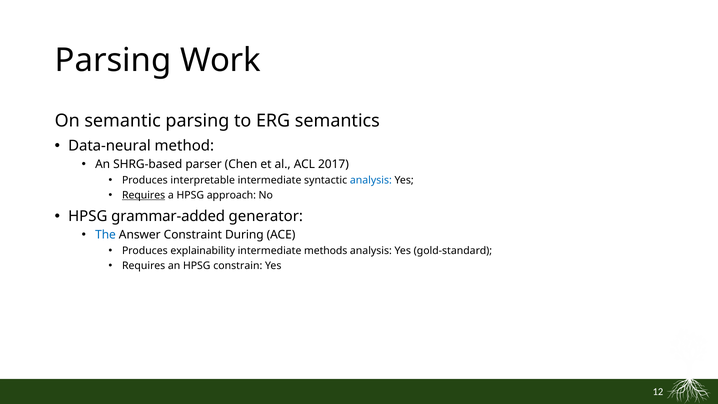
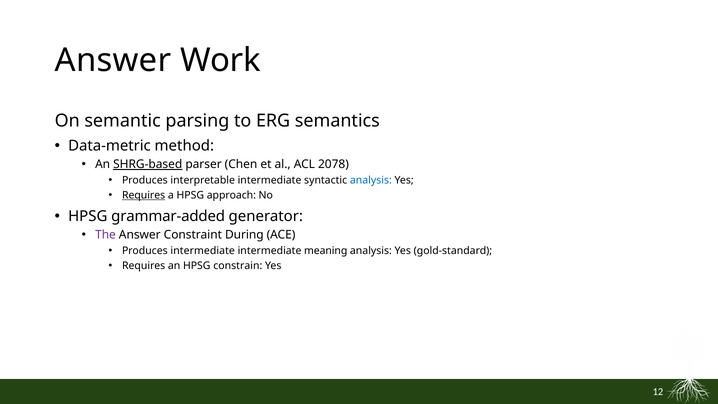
Parsing: Parsing -> Answer (113, 60)
Data-neural: Data-neural -> Data-metric (109, 146)
SHRG-based underline: none -> present (148, 164)
2017: 2017 -> 2078 (333, 164)
The colour: blue -> purple (105, 235)
Produces explainability: explainability -> intermediate (203, 251)
methods: methods -> meaning (326, 251)
